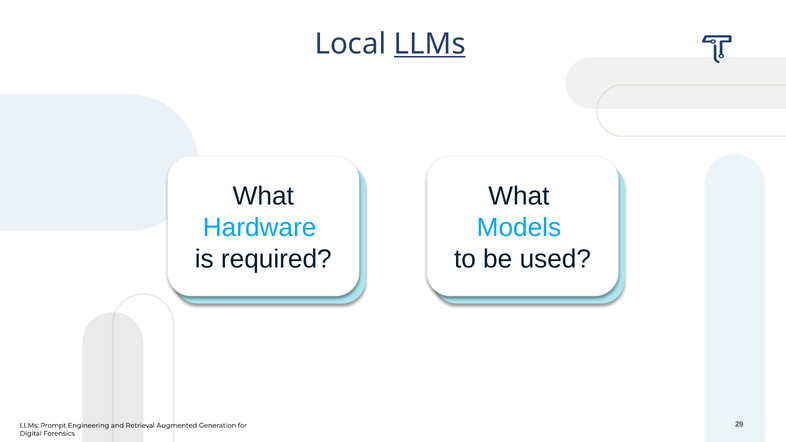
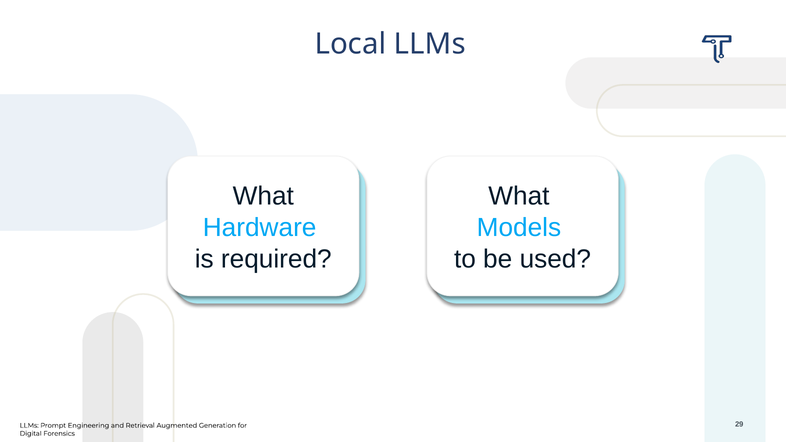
LLMs underline: present -> none (430, 44)
